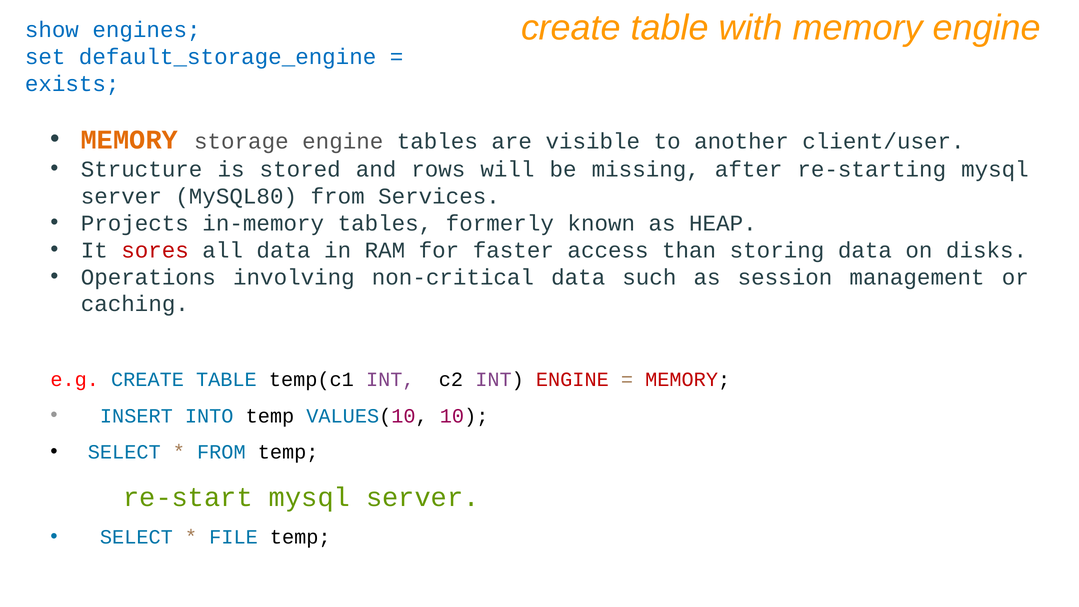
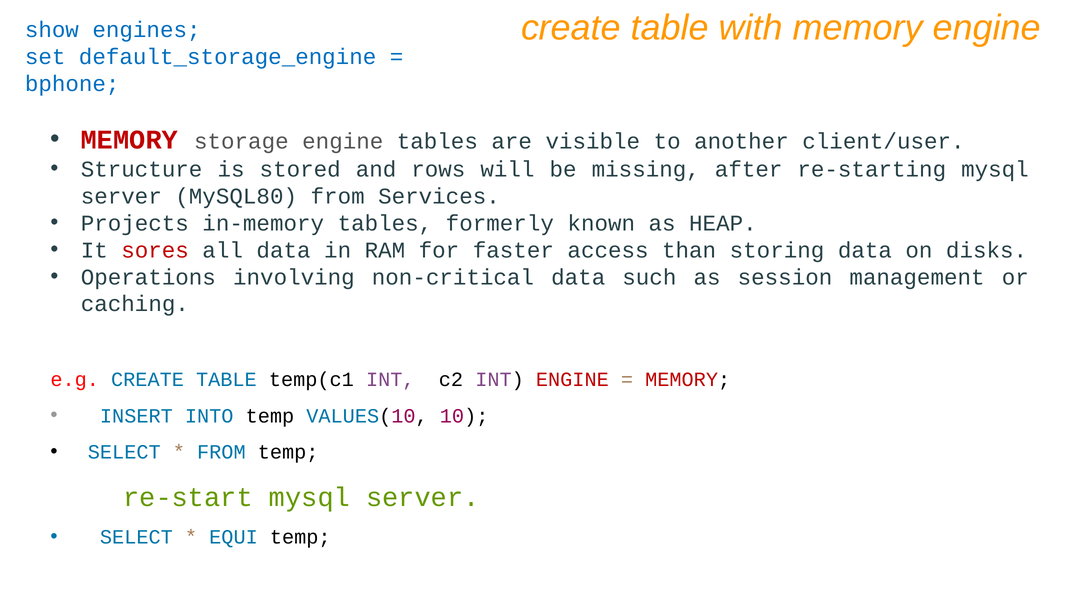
exists: exists -> bphone (72, 84)
MEMORY colour: orange -> red (129, 140)
FILE: FILE -> EQUI (234, 537)
